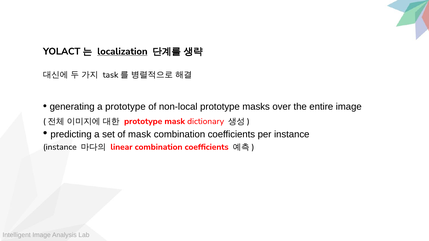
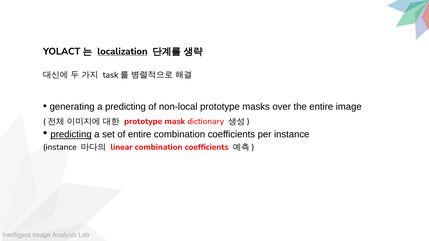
a prototype: prototype -> predicting (125, 107)
predicting underline: none -> present (71, 135)
of mask: mask -> entire (140, 135)
